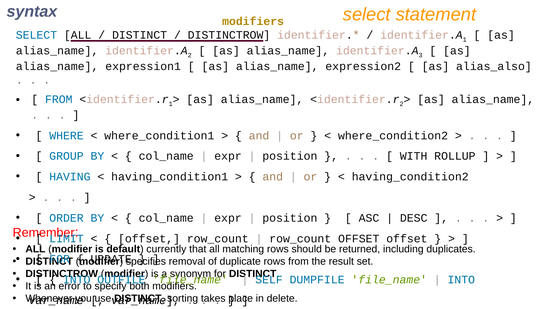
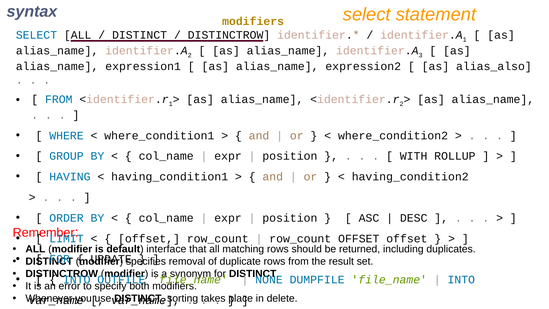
currently: currently -> interface (166, 249)
SELF: SELF -> NONE (269, 280)
